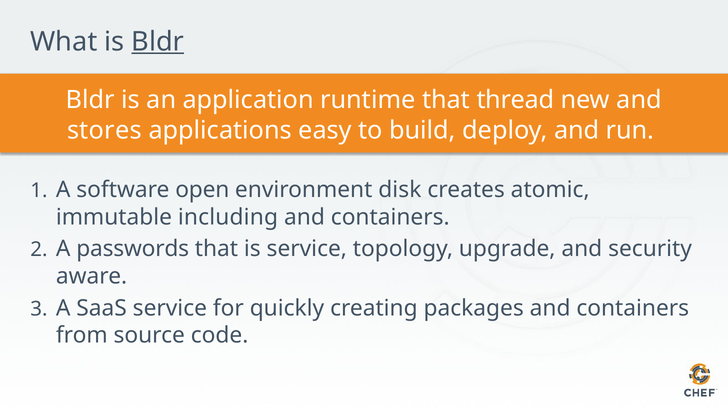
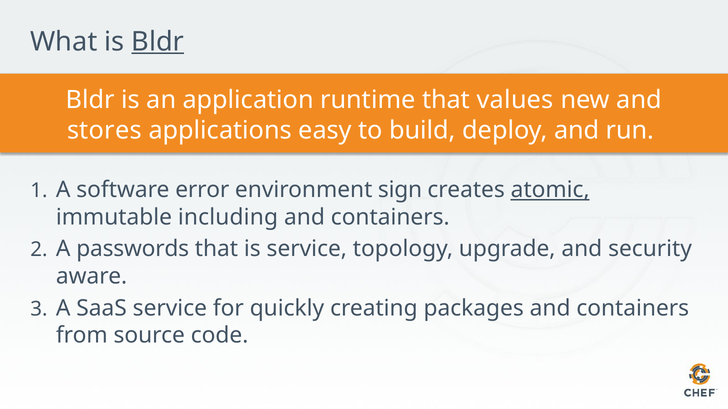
thread: thread -> values (515, 100)
open: open -> error (202, 190)
disk: disk -> sign (400, 190)
atomic underline: none -> present (550, 190)
